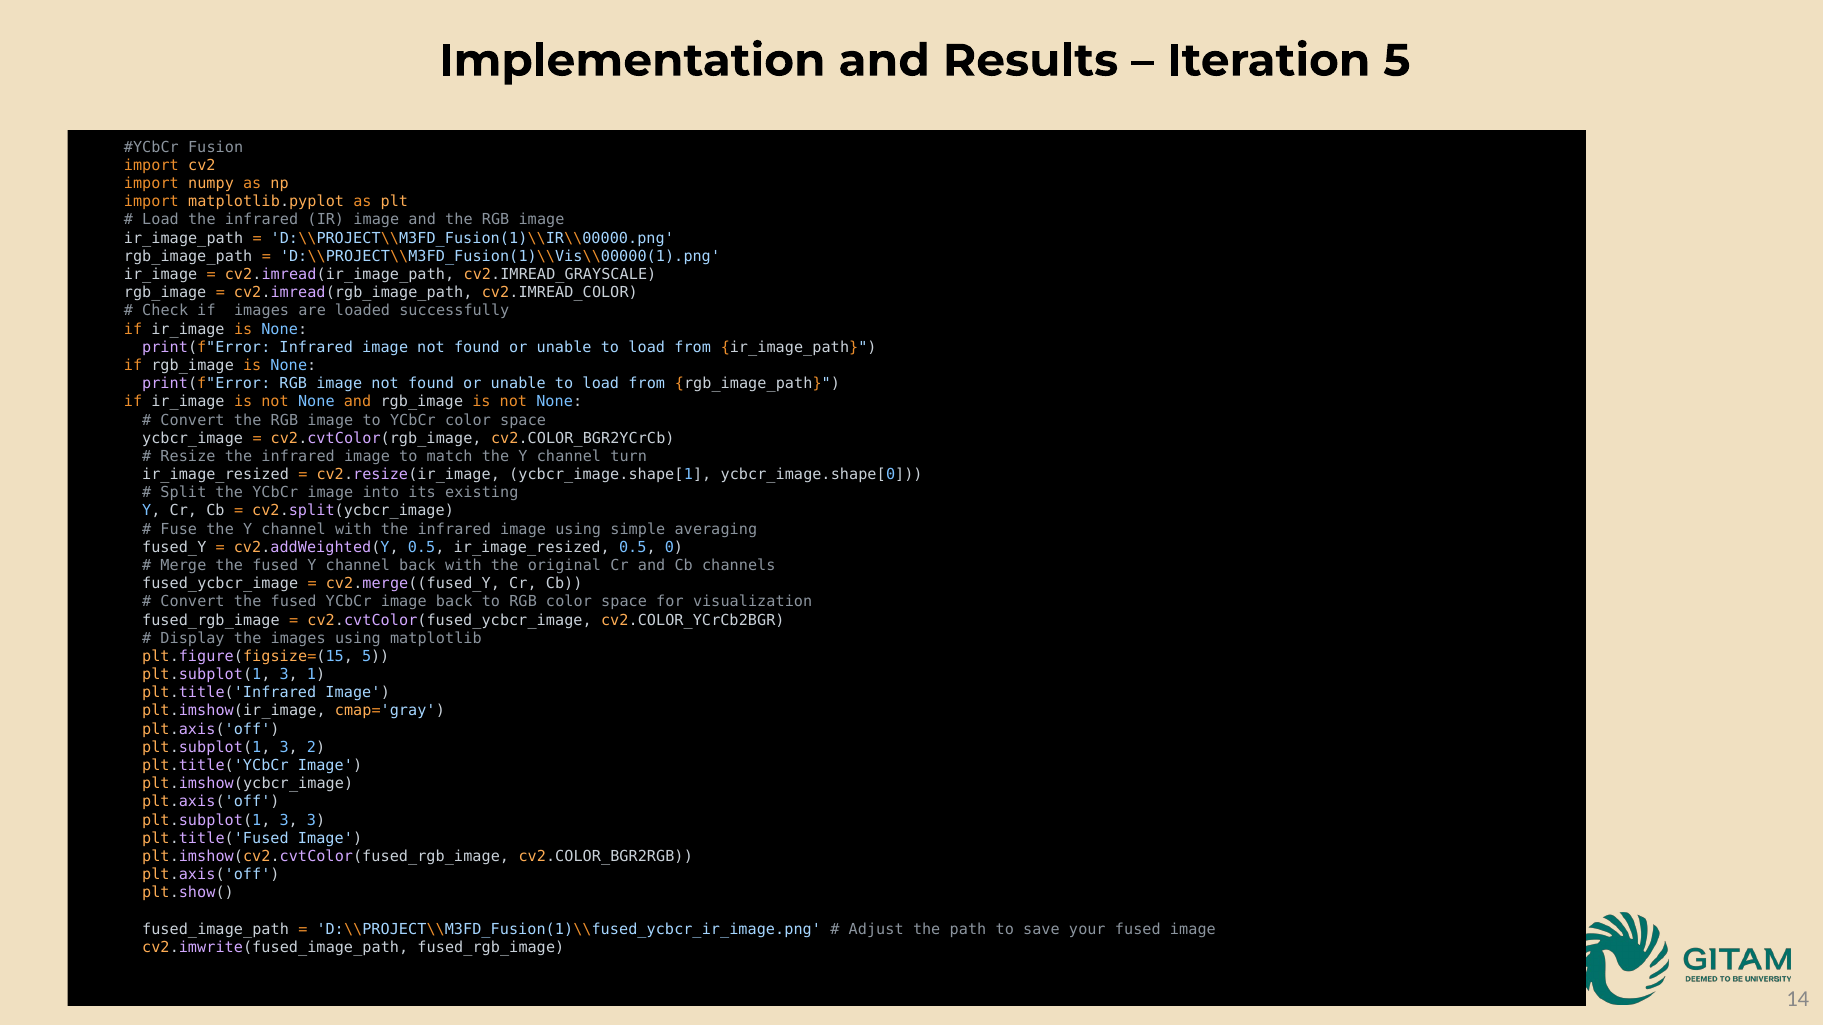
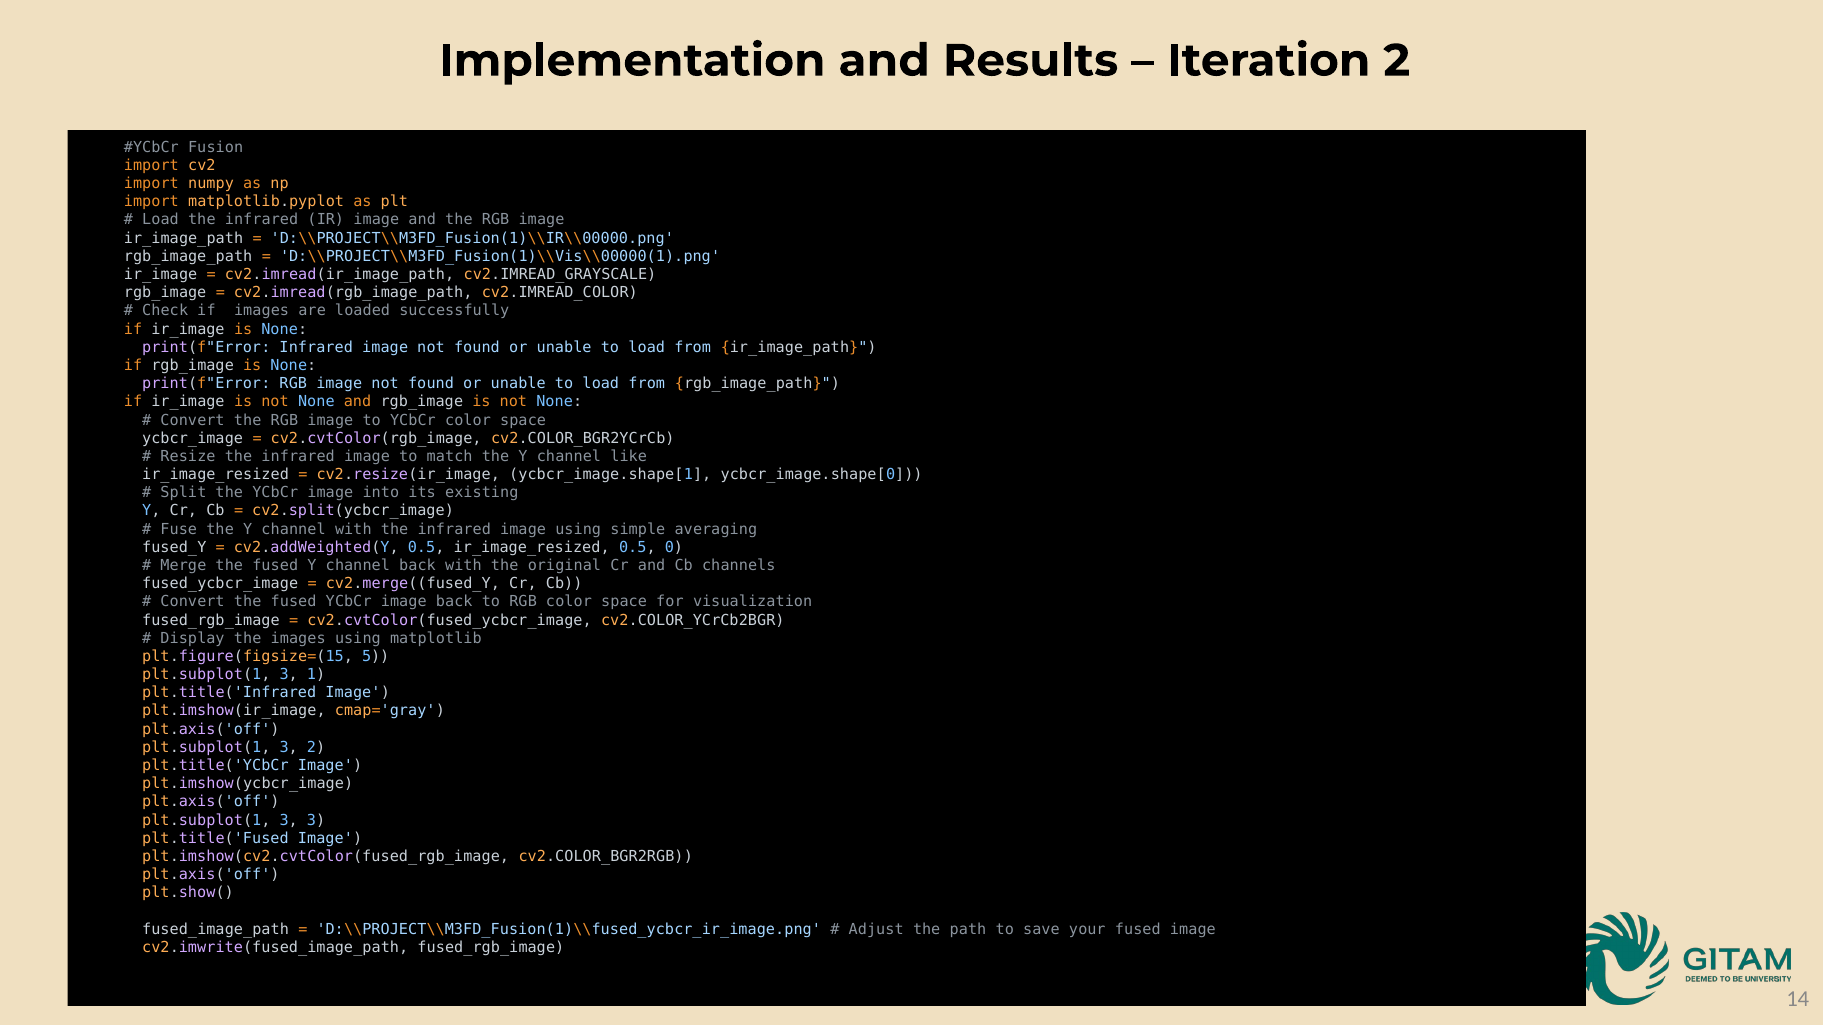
Iteration 5: 5 -> 2 (1397, 61)
turn: turn -> like (629, 457)
